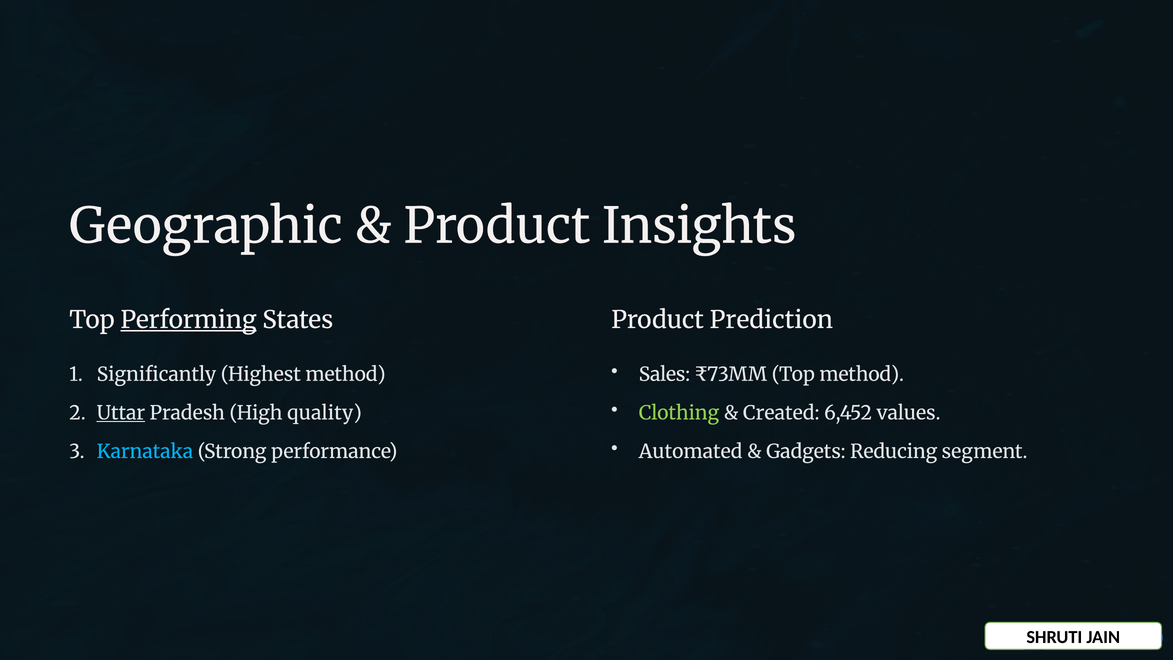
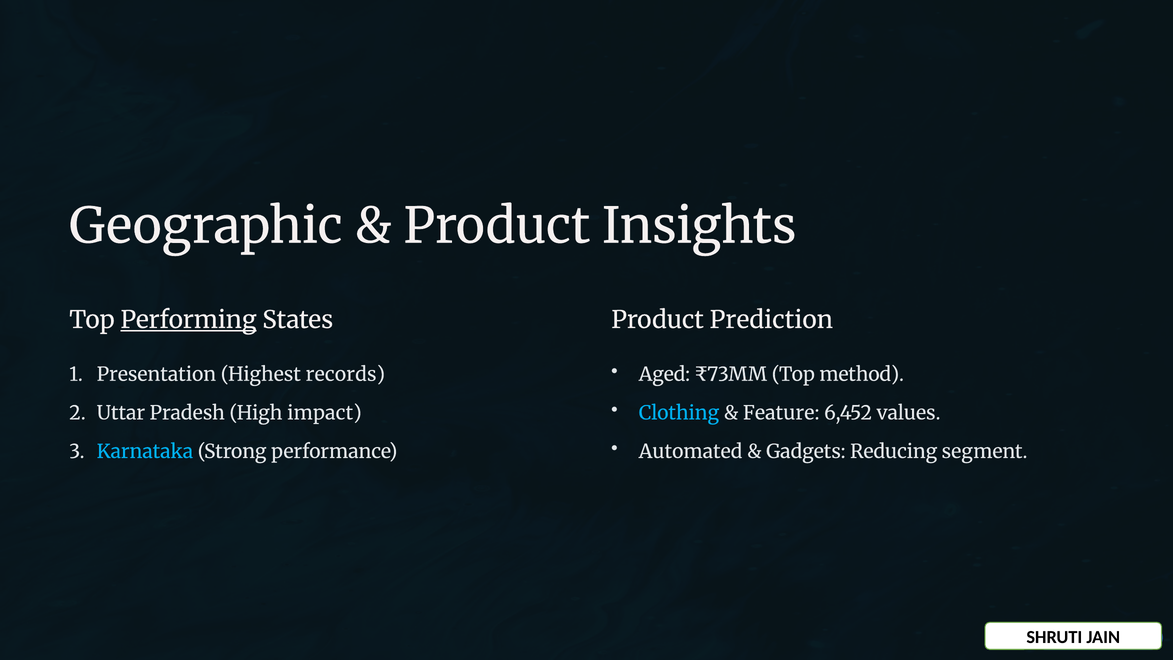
Sales: Sales -> Aged (664, 374)
Significantly: Significantly -> Presentation (156, 374)
Highest method: method -> records (345, 374)
Clothing colour: light green -> light blue (679, 413)
Created: Created -> Feature (781, 413)
Uttar underline: present -> none (121, 413)
quality: quality -> impact (324, 413)
